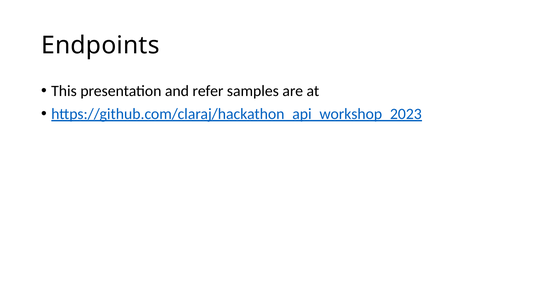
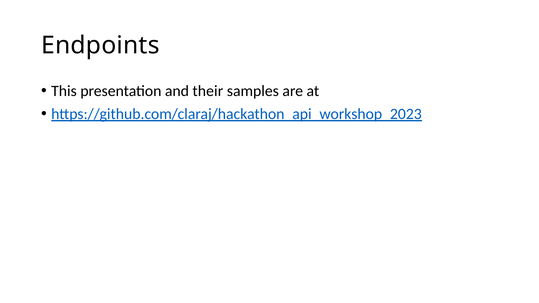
refer: refer -> their (208, 91)
